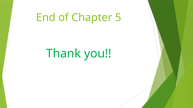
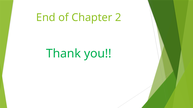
5: 5 -> 2 (118, 18)
